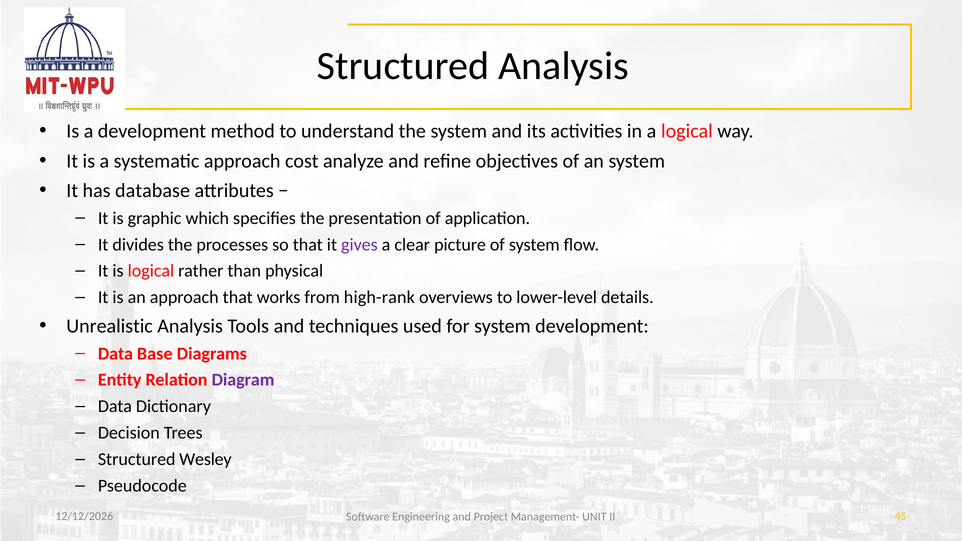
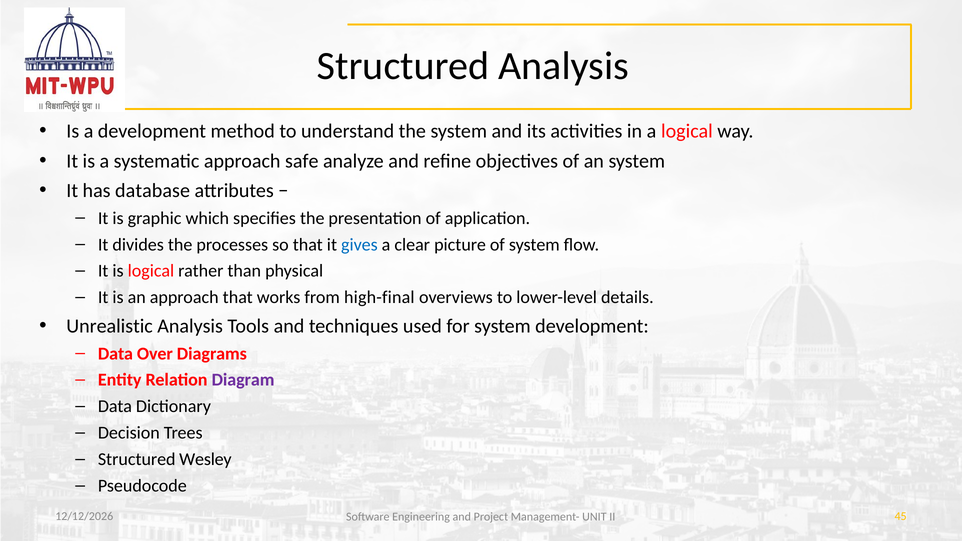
cost: cost -> safe (302, 161)
gives colour: purple -> blue (359, 245)
high-rank: high-rank -> high-final (379, 298)
Base: Base -> Over (155, 354)
